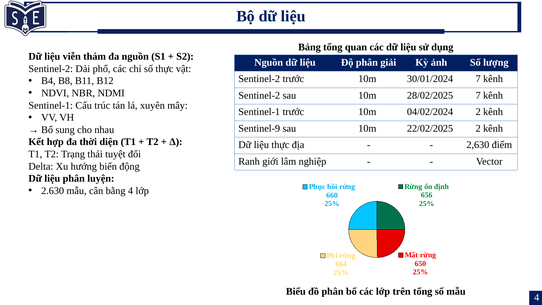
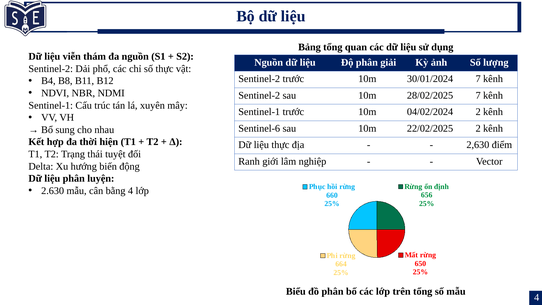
Sentinel-9: Sentinel-9 -> Sentinel-6 (259, 128)
diện: diện -> hiện (109, 142)
